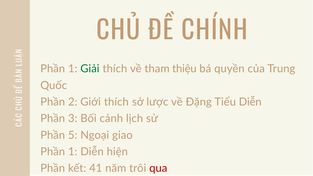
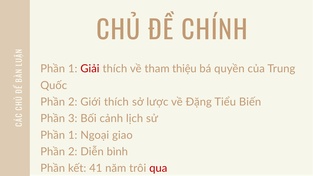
Giải colour: green -> red (90, 69)
Tiểu Diễn: Diễn -> Biến (250, 102)
5: 5 -> 1 (73, 135)
1: 1 -> 2 (73, 152)
hiện: hiện -> bình (117, 152)
